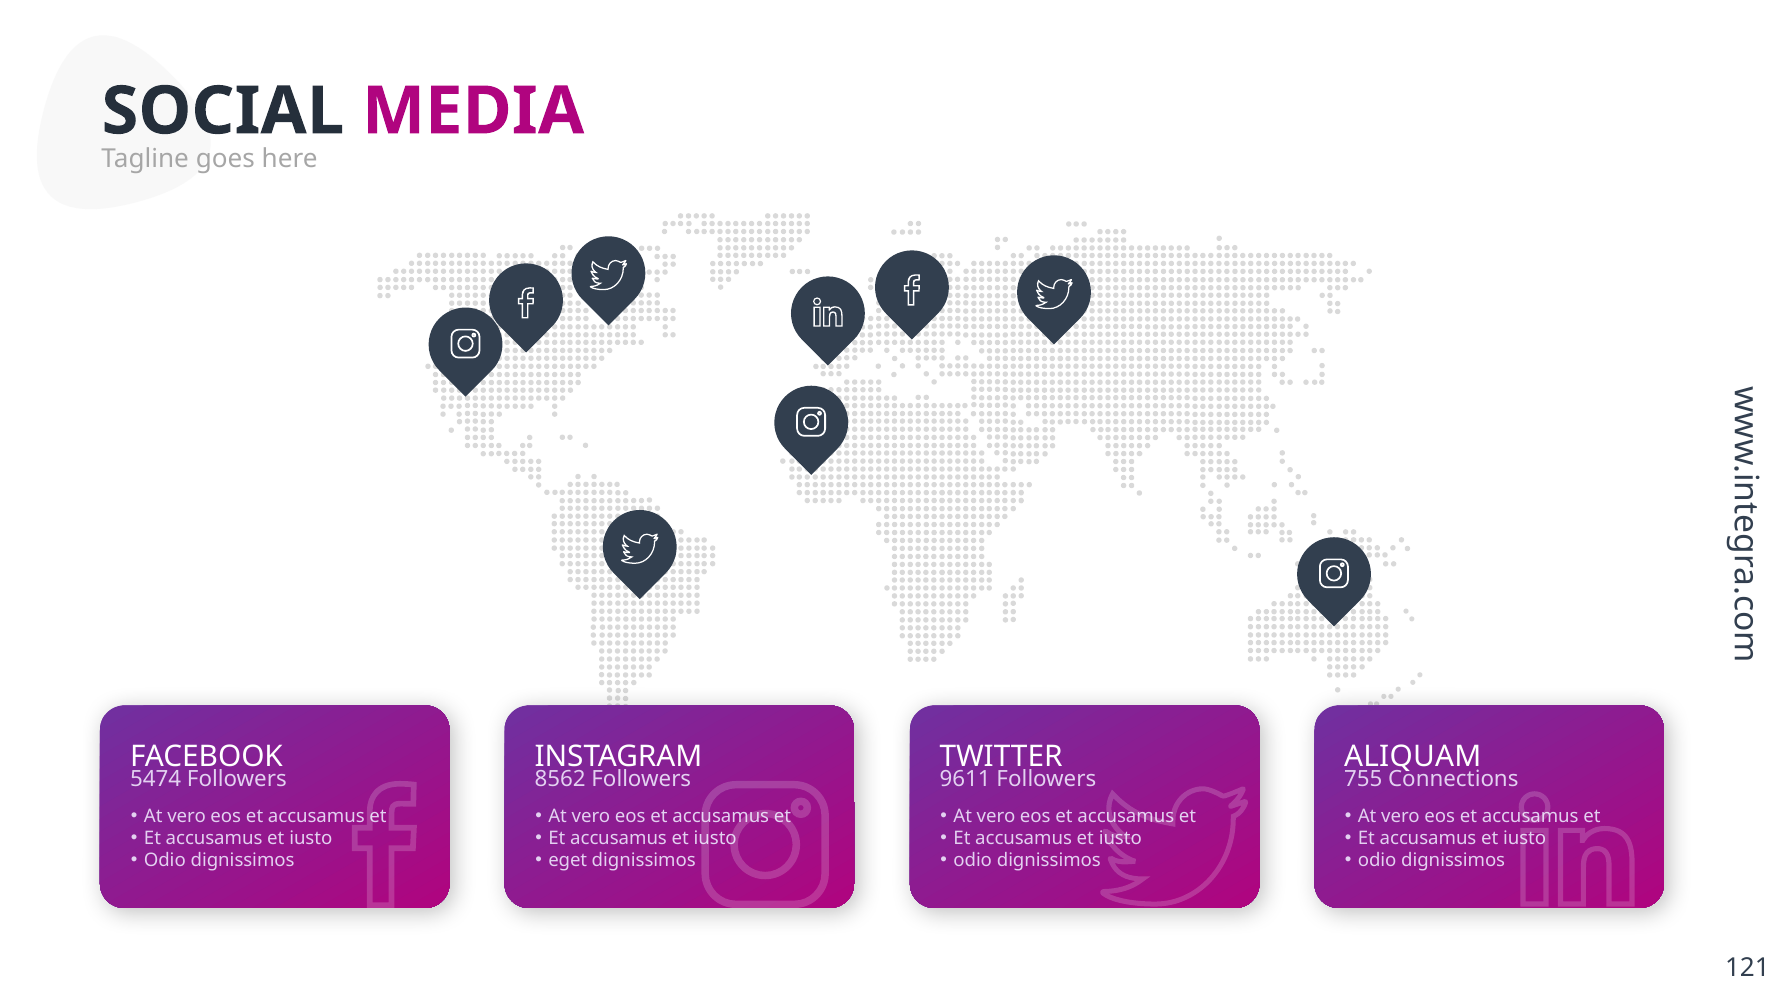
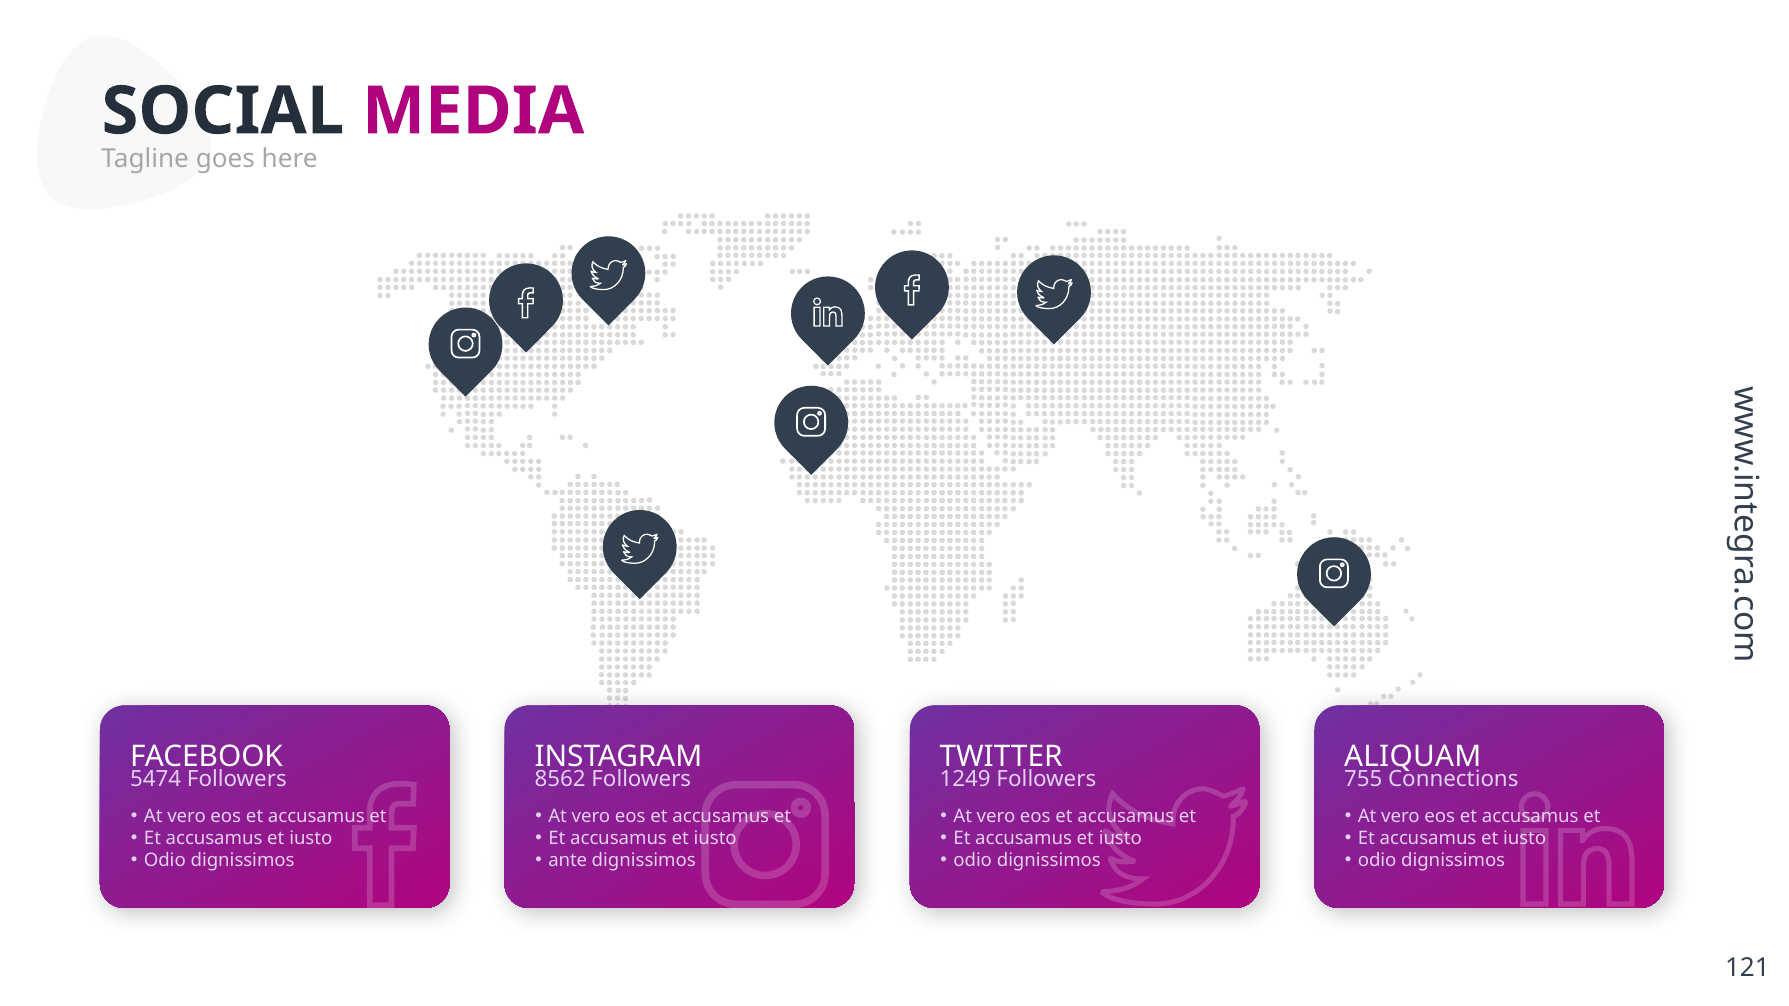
9611: 9611 -> 1249 (965, 780)
eget: eget -> ante (568, 861)
